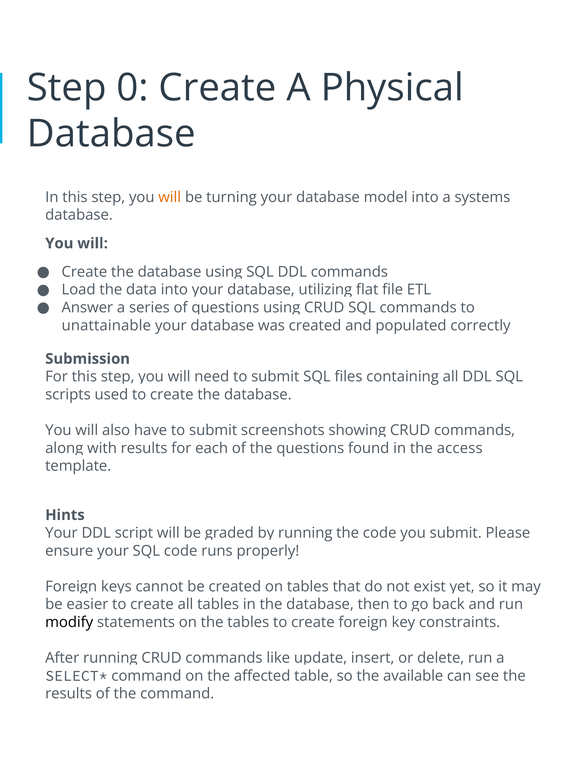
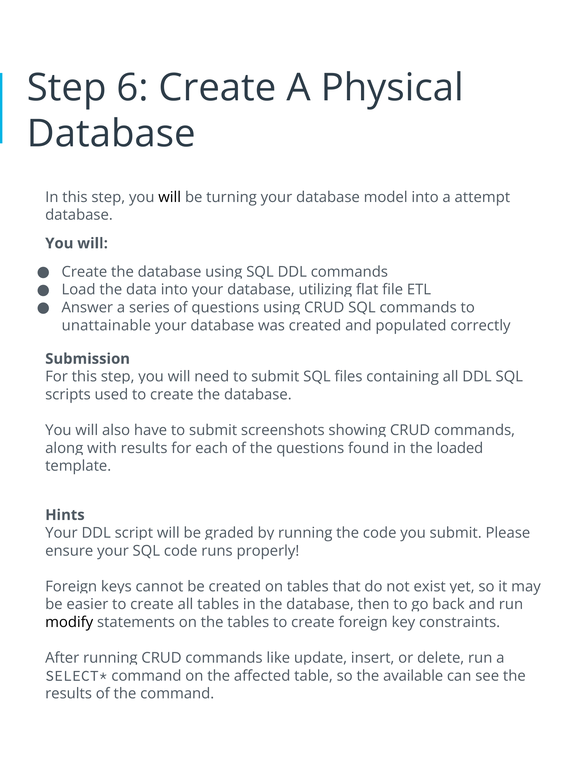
0: 0 -> 6 (133, 88)
will colour: orange -> black (170, 197)
systems: systems -> attempt (482, 197)
access: access -> loaded (460, 448)
